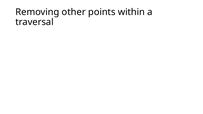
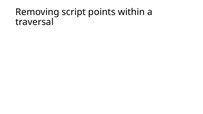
other: other -> script (74, 12)
